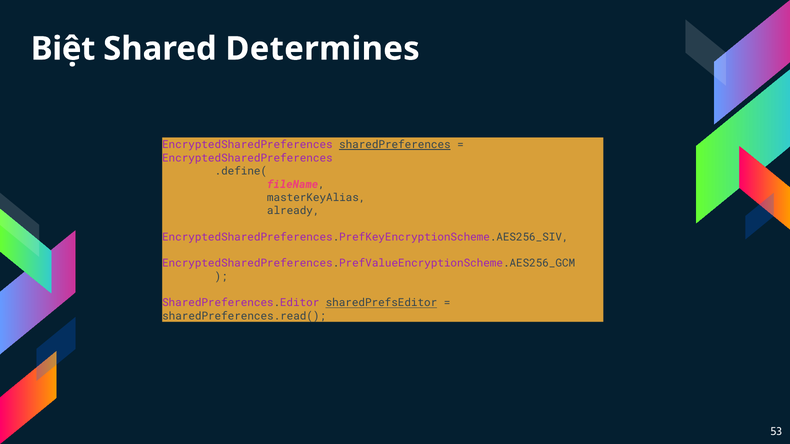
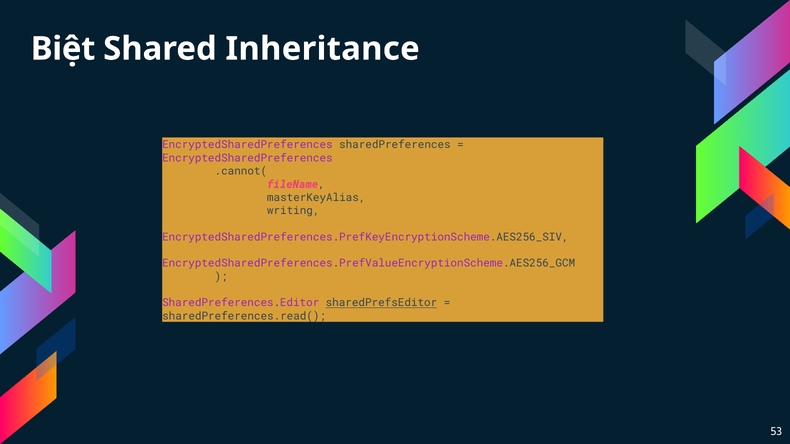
Determines: Determines -> Inheritance (323, 49)
sharedPreferences underline: present -> none (395, 145)
.define(: .define( -> .cannot( (241, 171)
already: already -> writing (293, 211)
